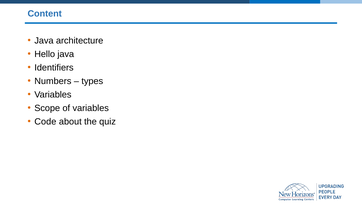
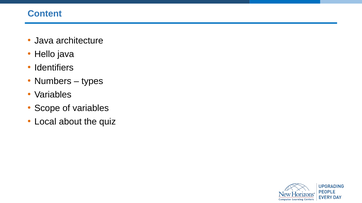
Code: Code -> Local (45, 122)
